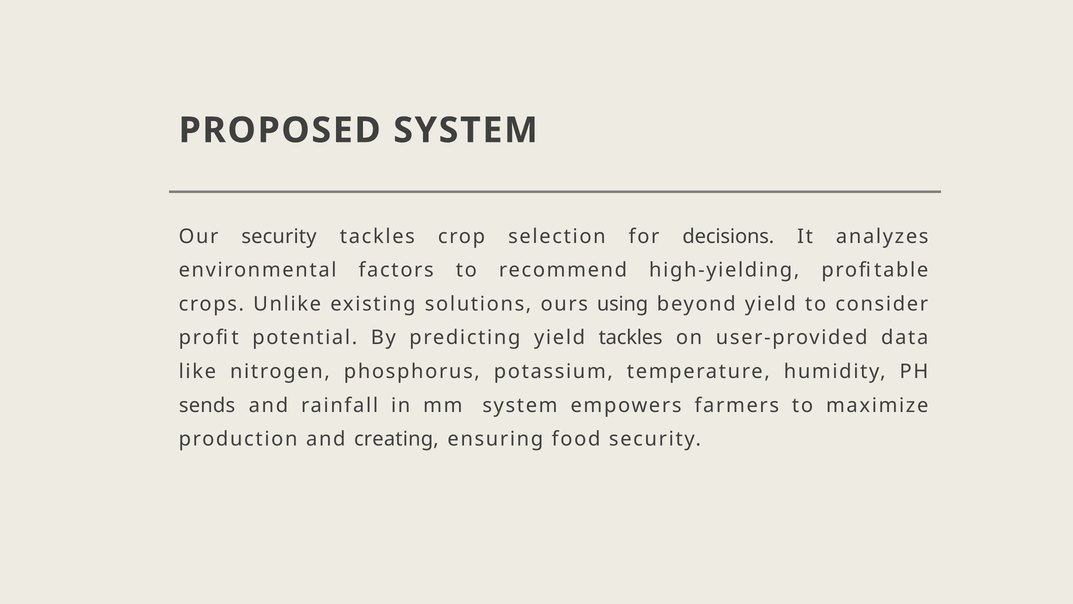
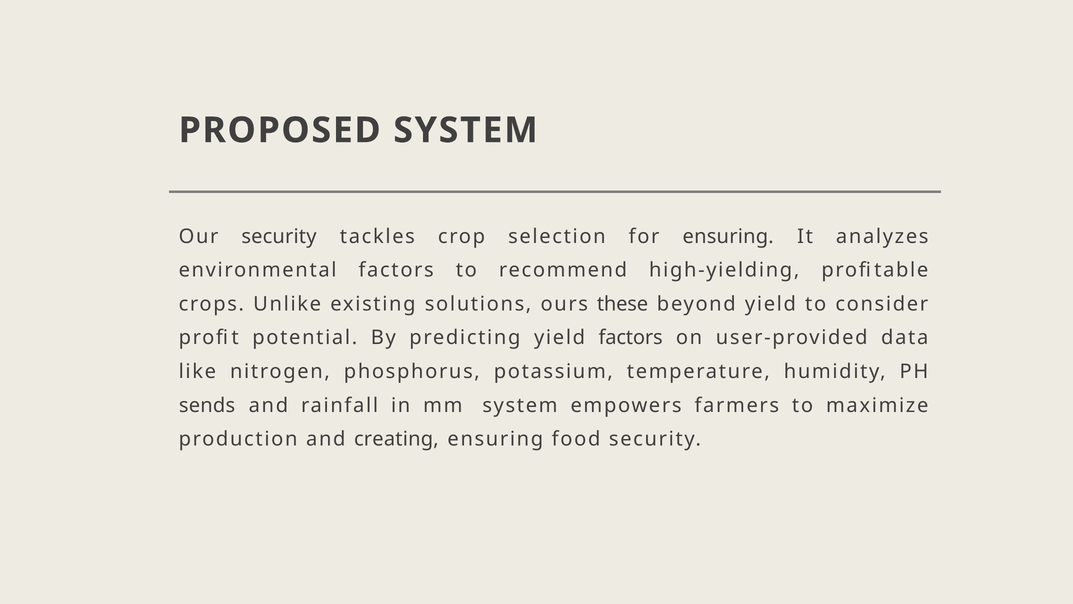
for decisions: decisions -> ensuring (728, 236)
using: using -> these (623, 304)
yield tackles: tackles -> factors (631, 338)
